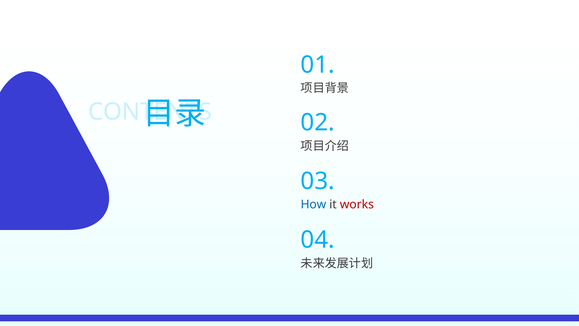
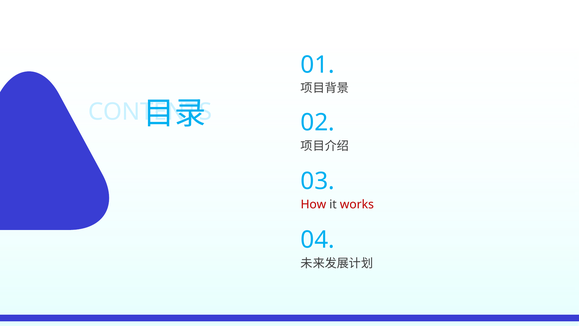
How colour: blue -> red (313, 204)
